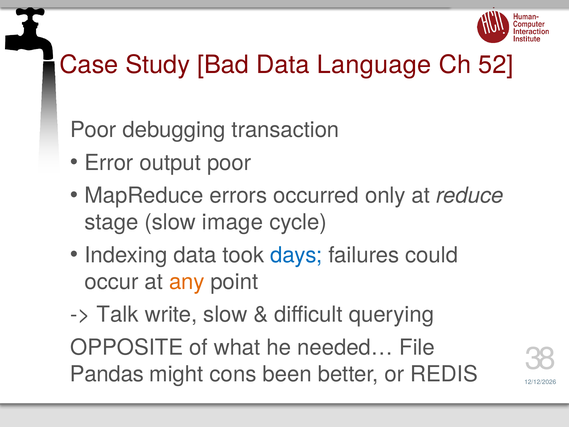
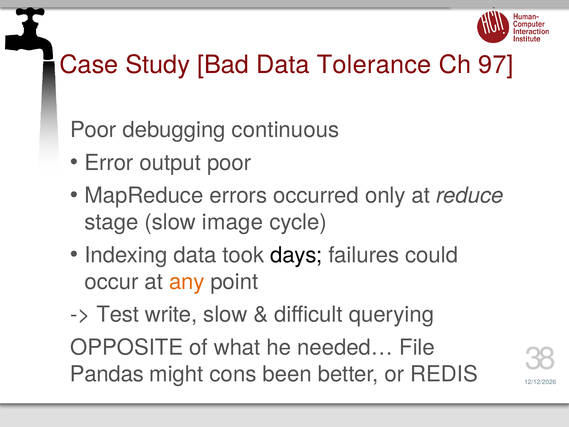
Language: Language -> Tolerance (374, 65)
52: 52 -> 97 (496, 65)
transaction: transaction -> continuous (285, 130)
days colour: blue -> black (296, 255)
Talk: Talk -> Test (118, 314)
